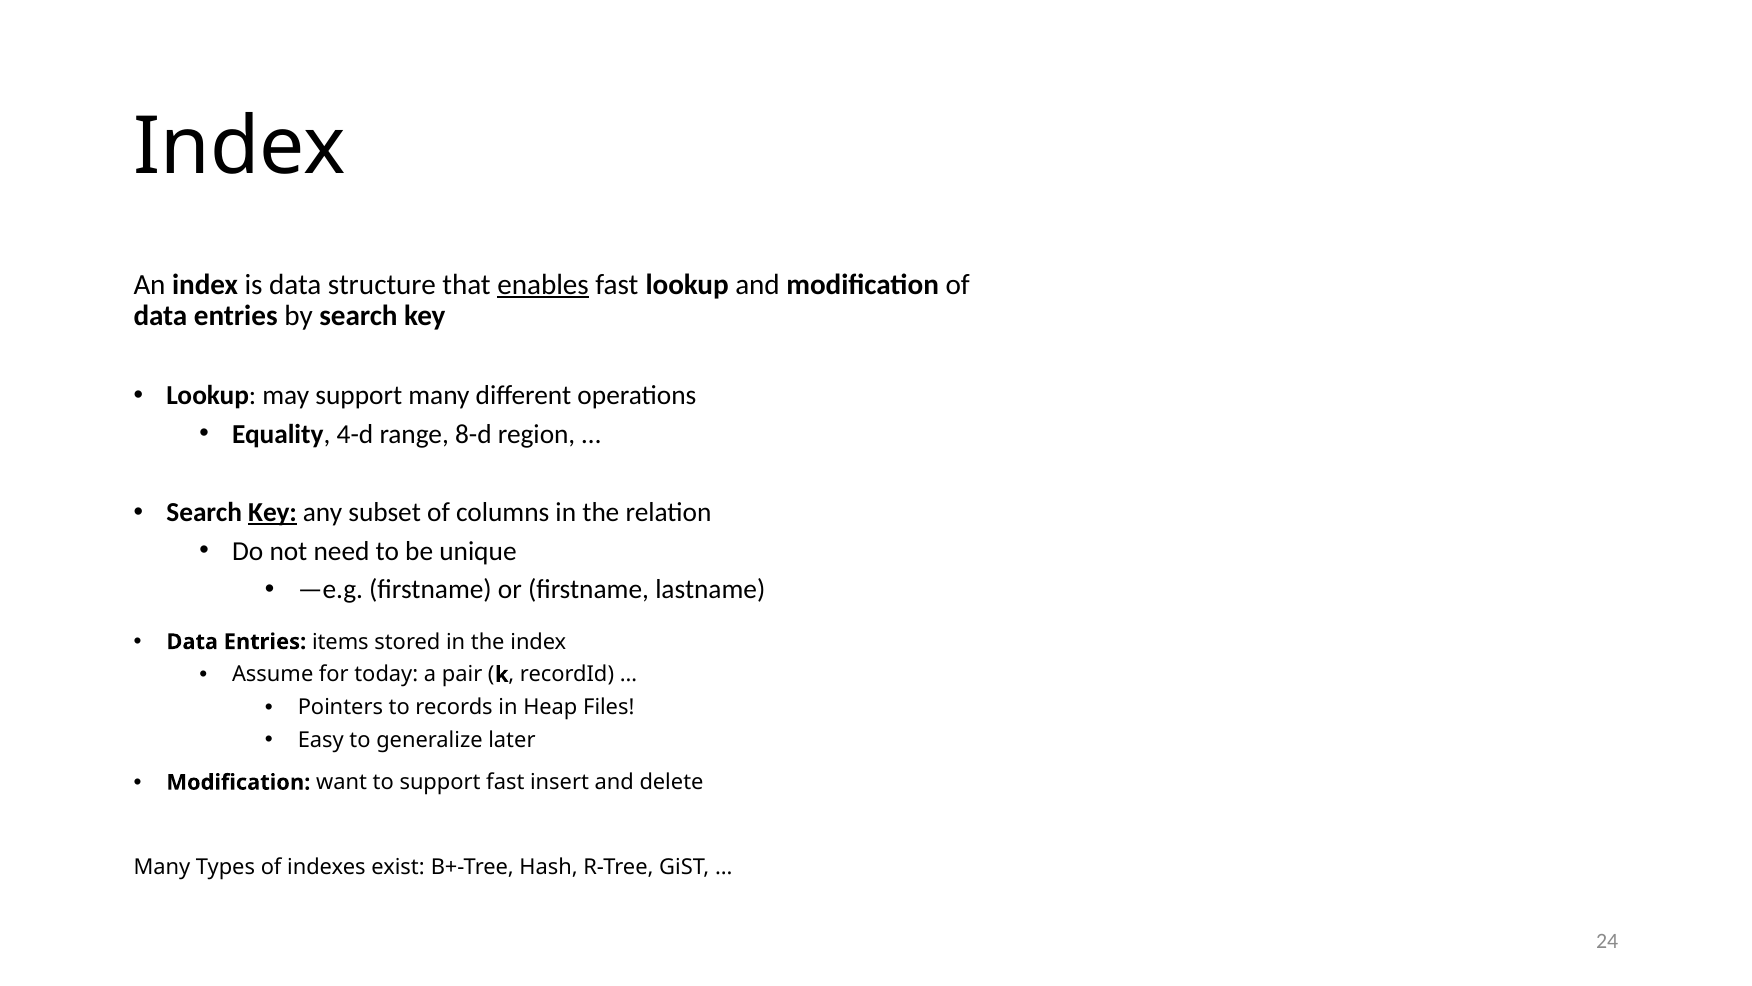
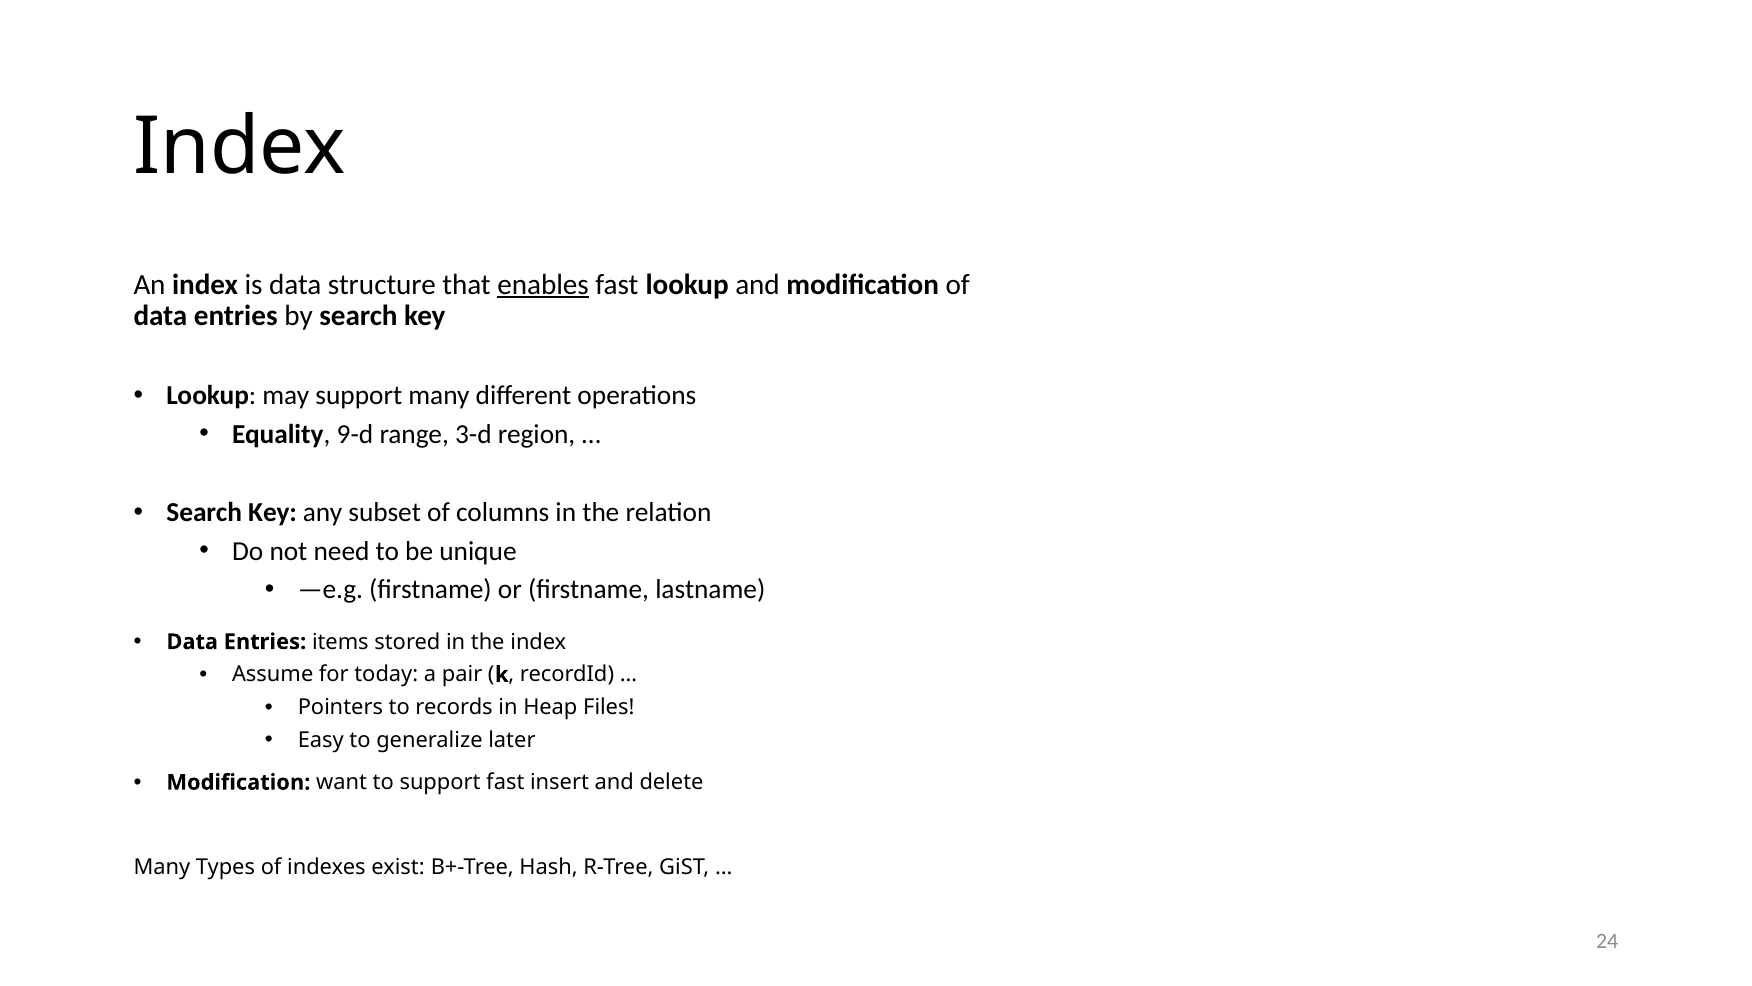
4-d: 4-d -> 9-d (355, 434)
8-d: 8-d -> 3-d (473, 434)
Key underline: present -> none (273, 512)
